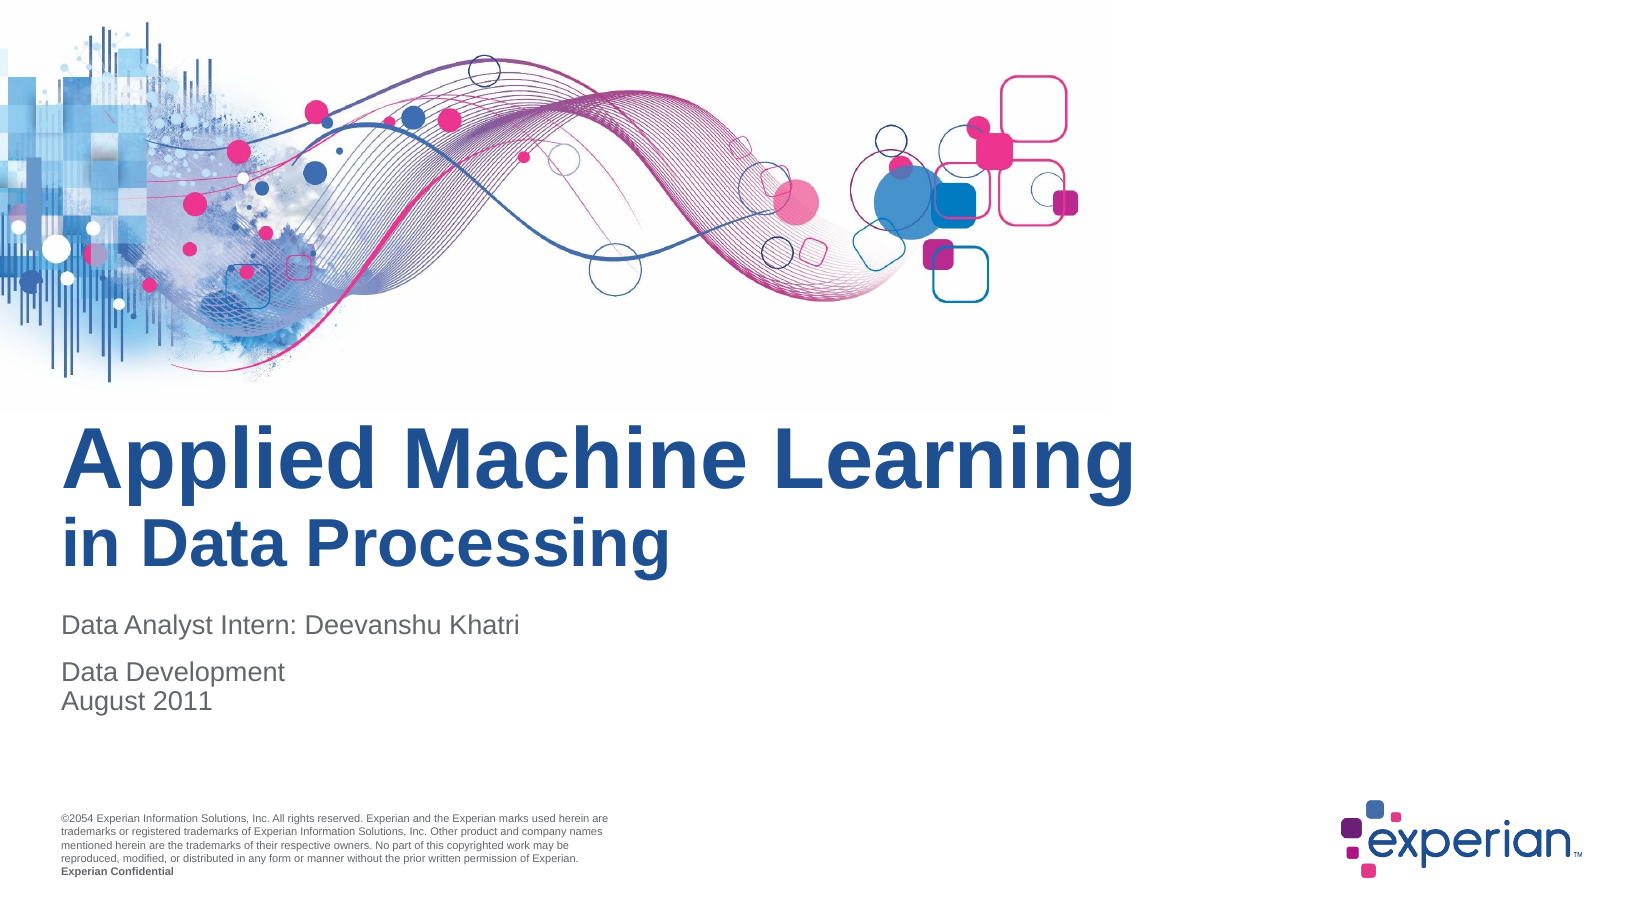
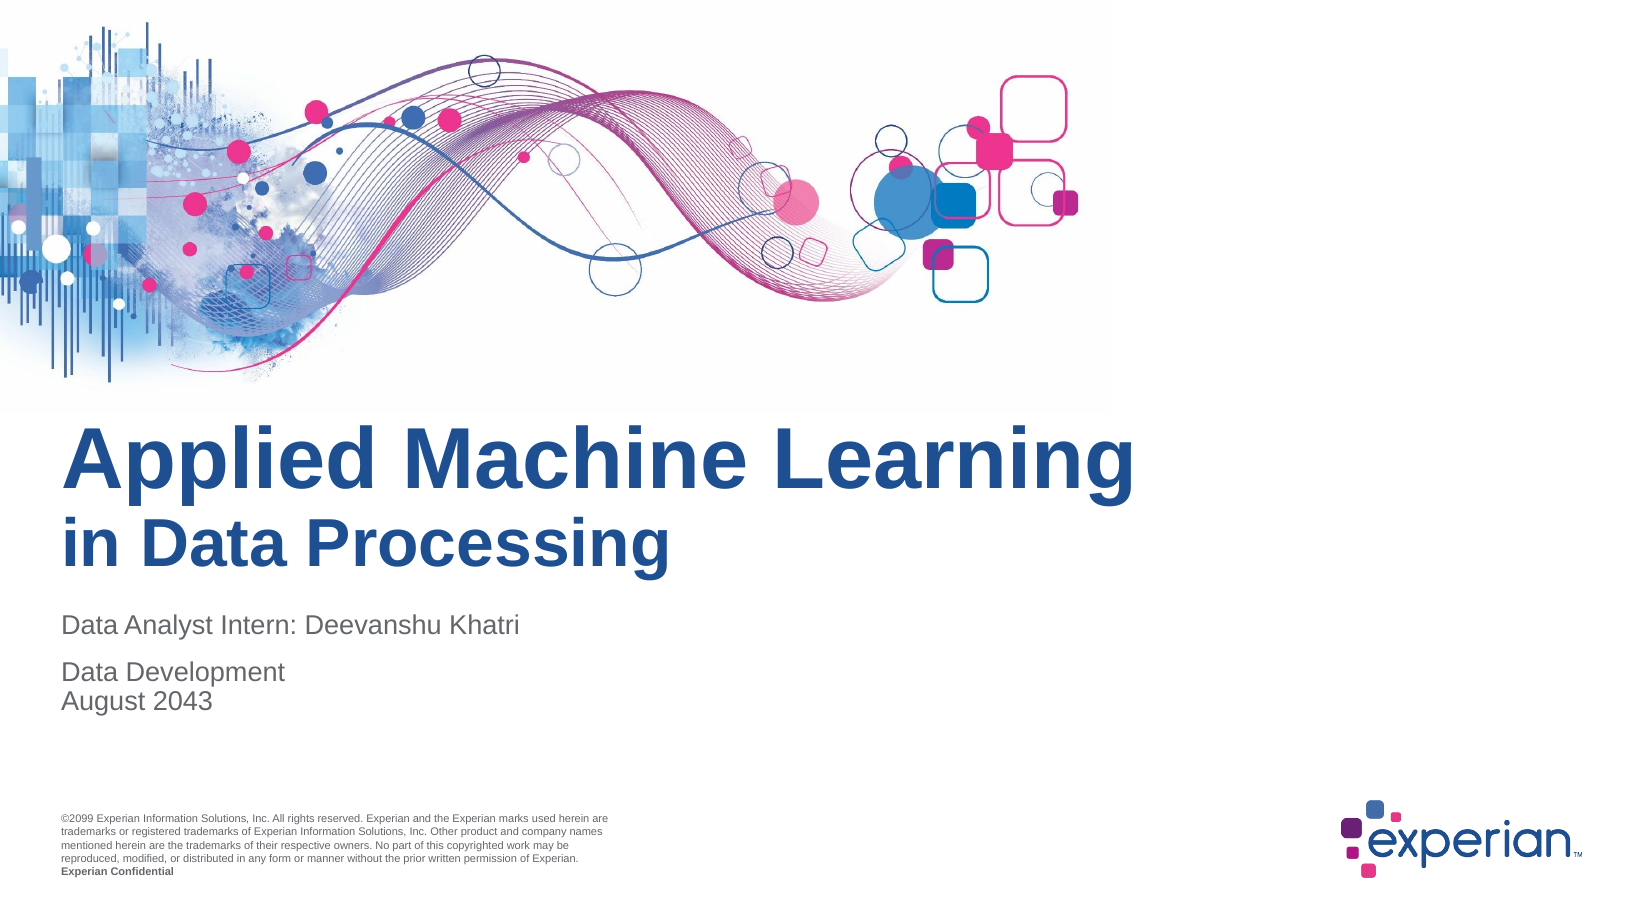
2011: 2011 -> 2043 (183, 701)
©2054: ©2054 -> ©2099 (77, 819)
